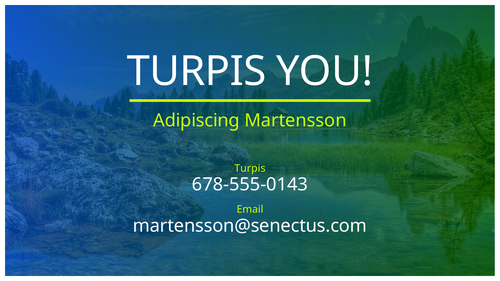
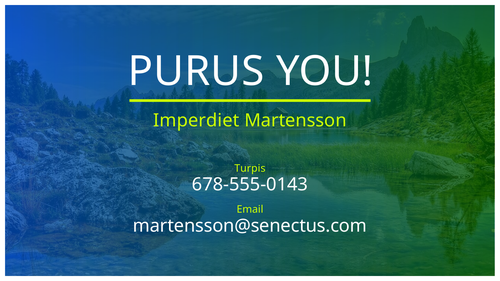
TURPIS: TURPIS -> PURUS (196, 72)
Adipiscing: Adipiscing -> Imperdiet (196, 120)
